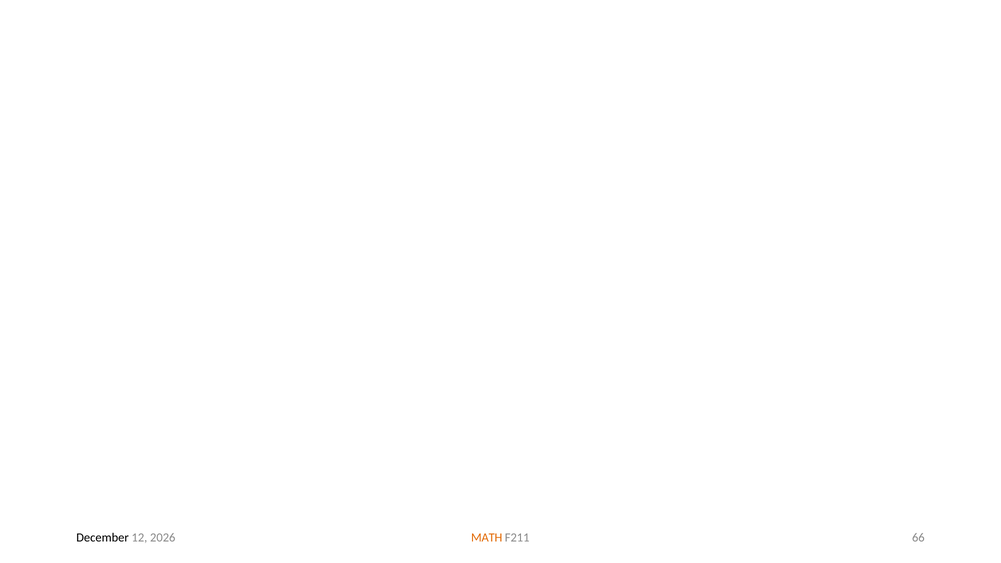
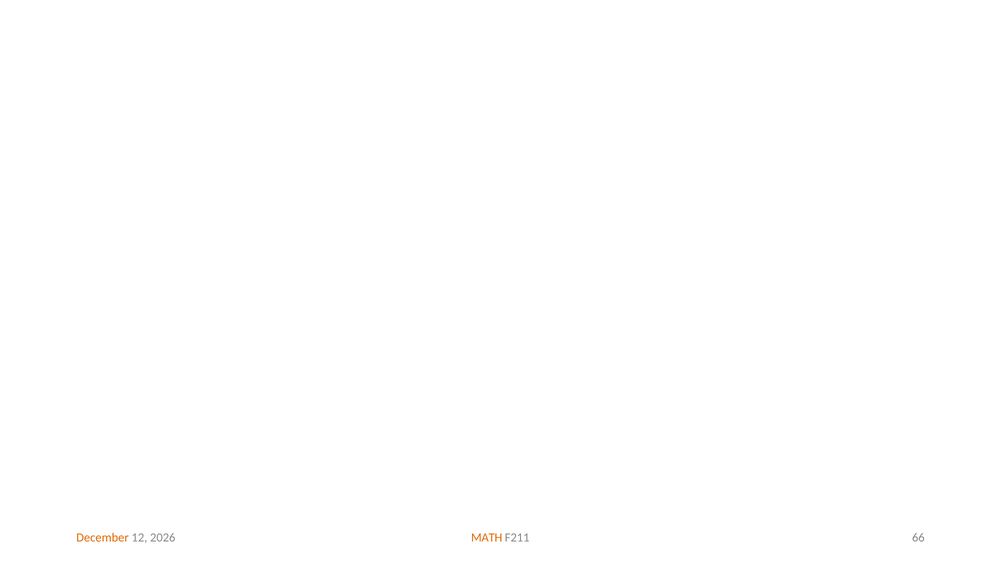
December colour: black -> orange (103, 538)
